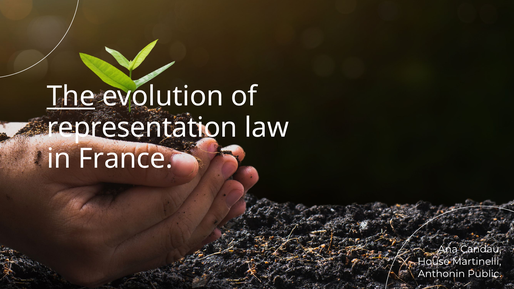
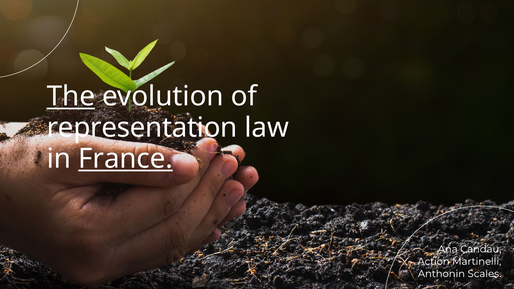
France underline: none -> present (126, 159)
House: House -> Action (434, 262)
Public: Public -> Scales (484, 274)
